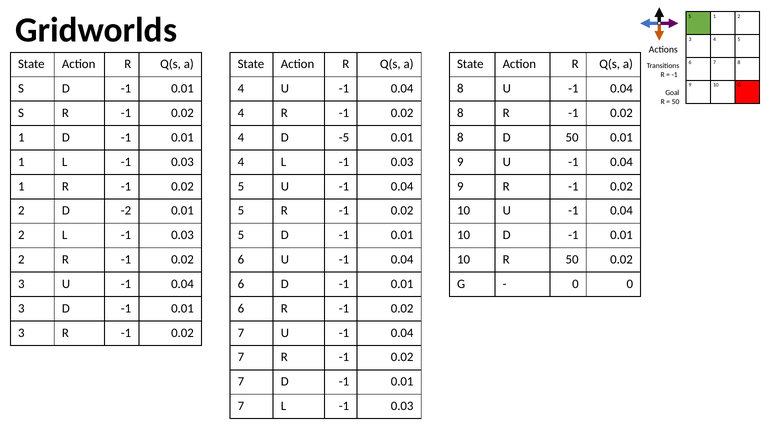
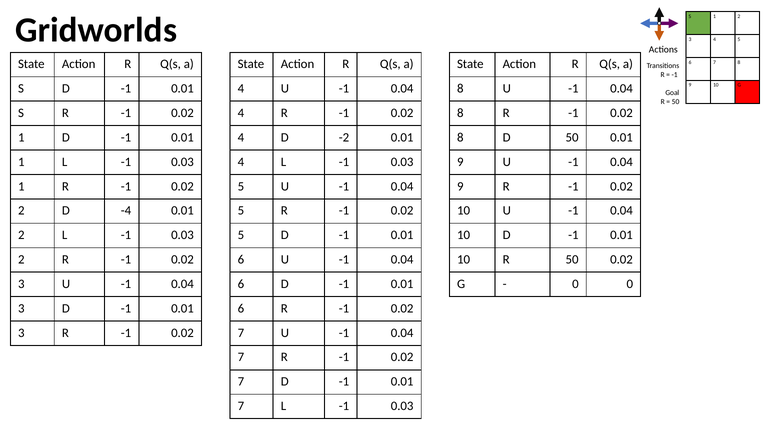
-5: -5 -> -2 (344, 137)
-2: -2 -> -4 (126, 211)
